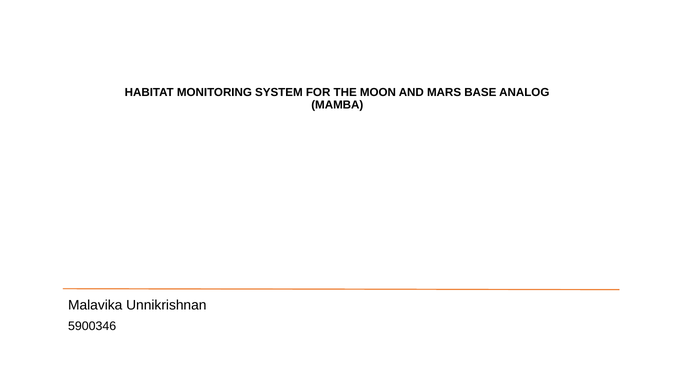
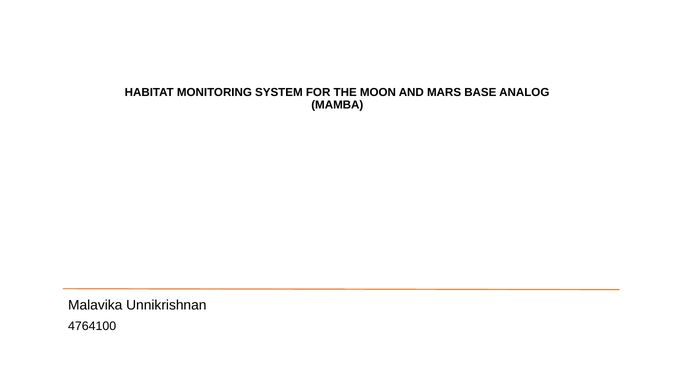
5900346: 5900346 -> 4764100 (92, 326)
